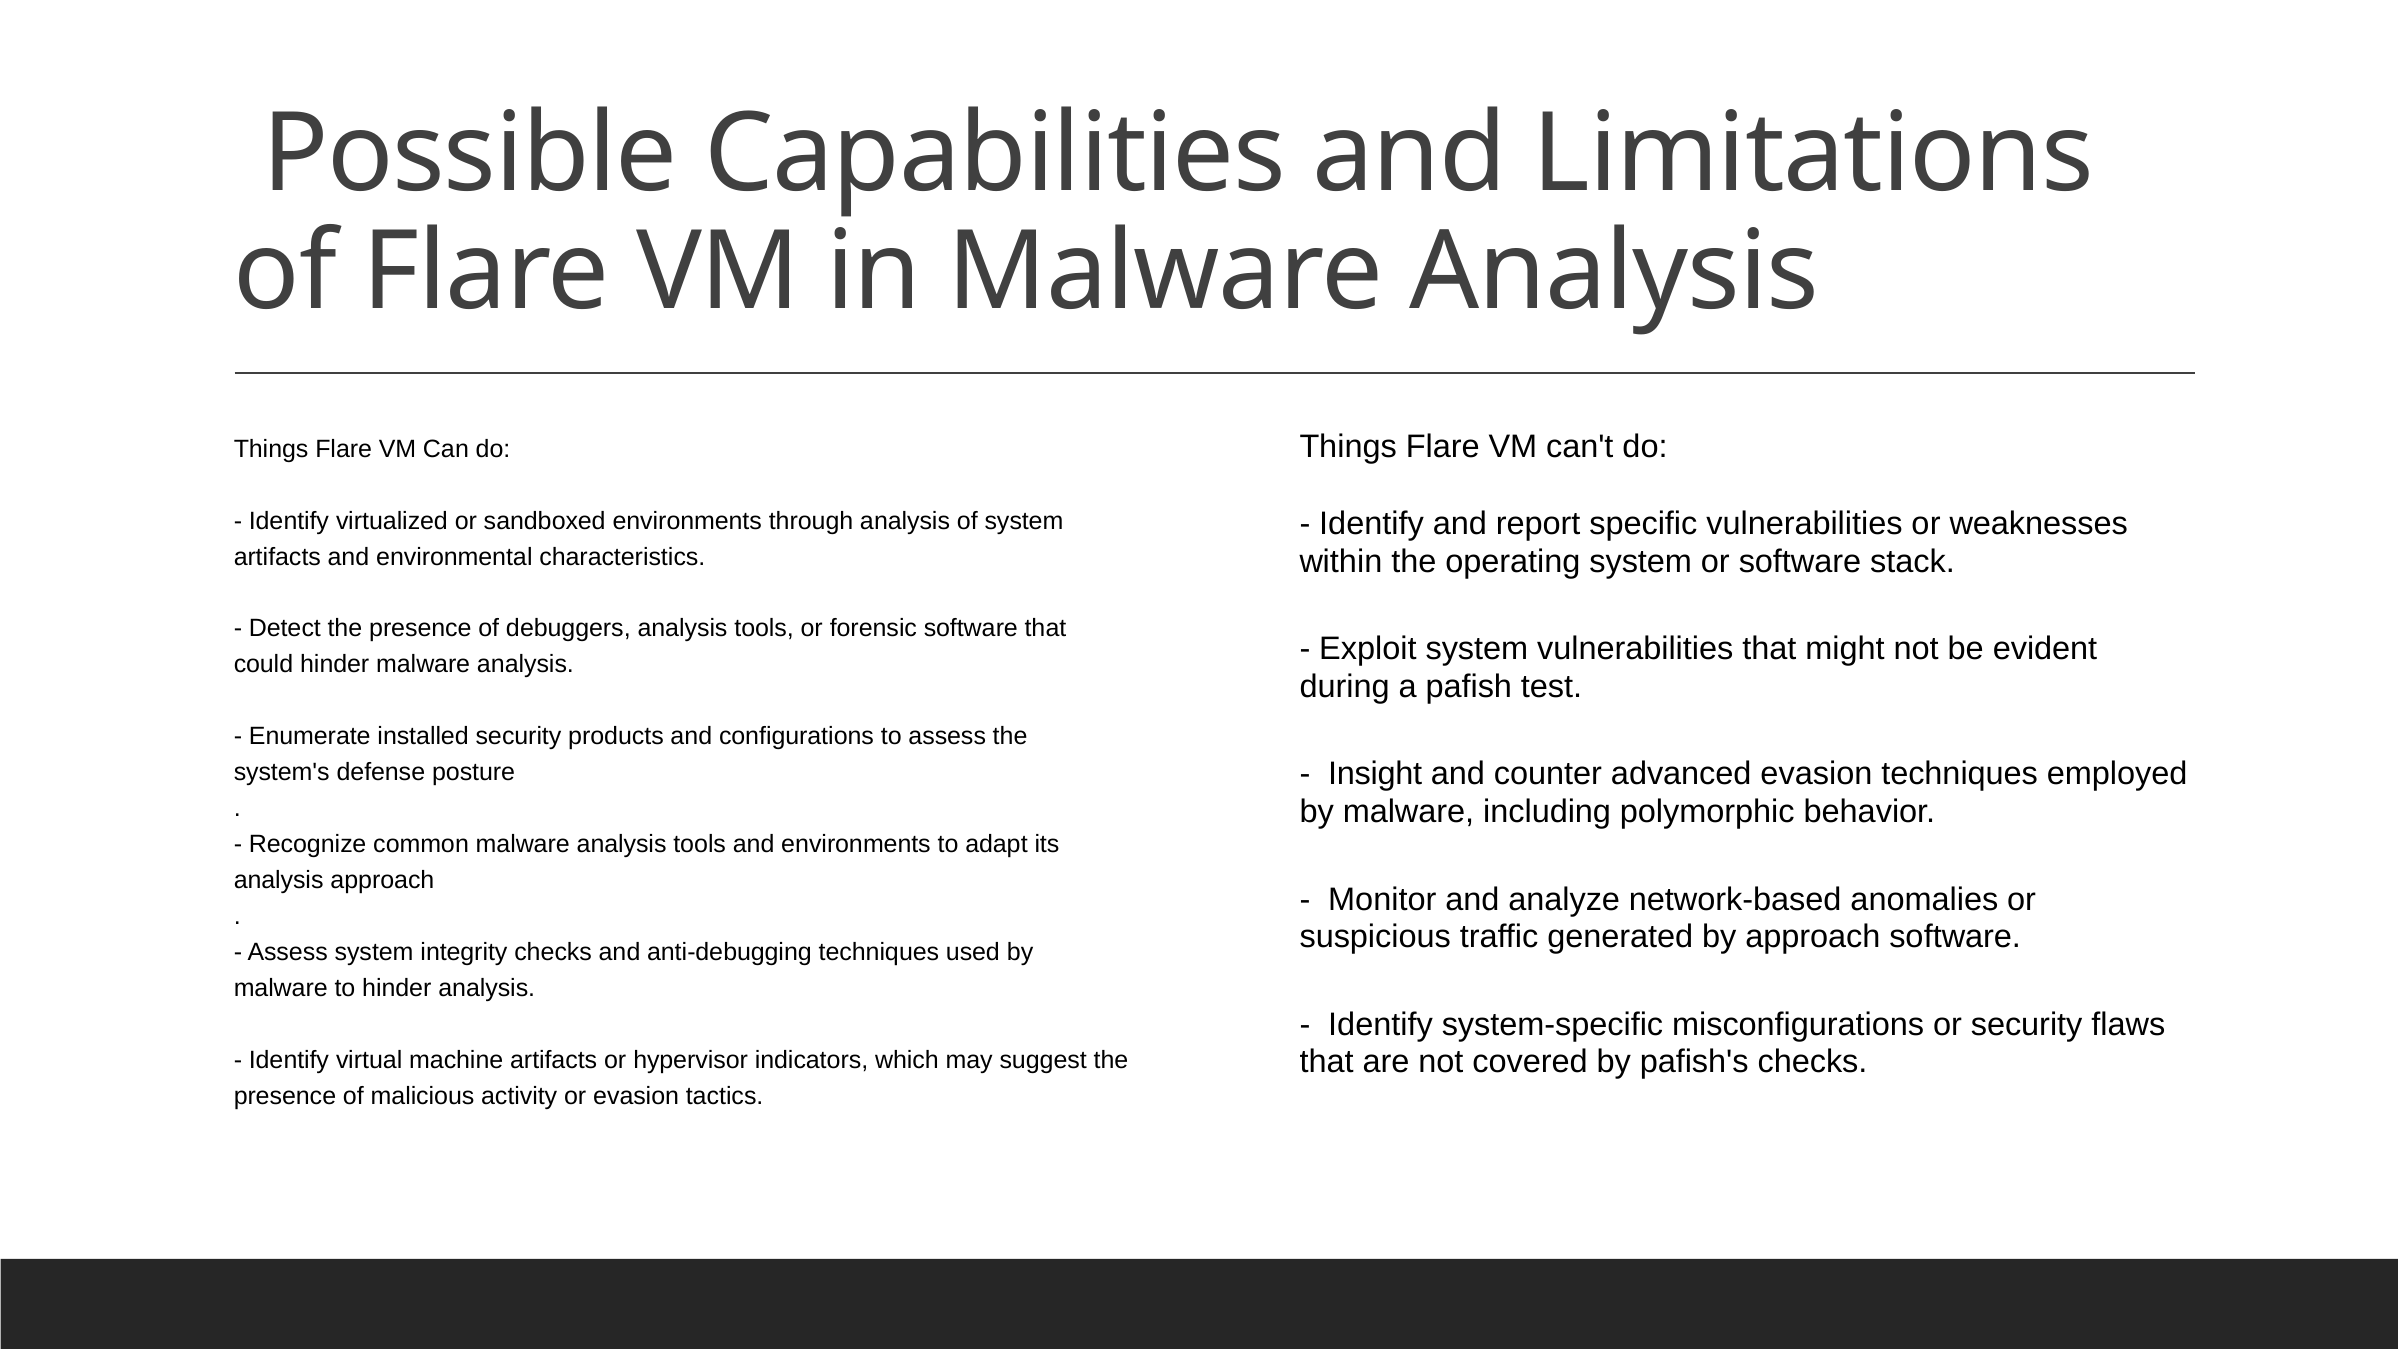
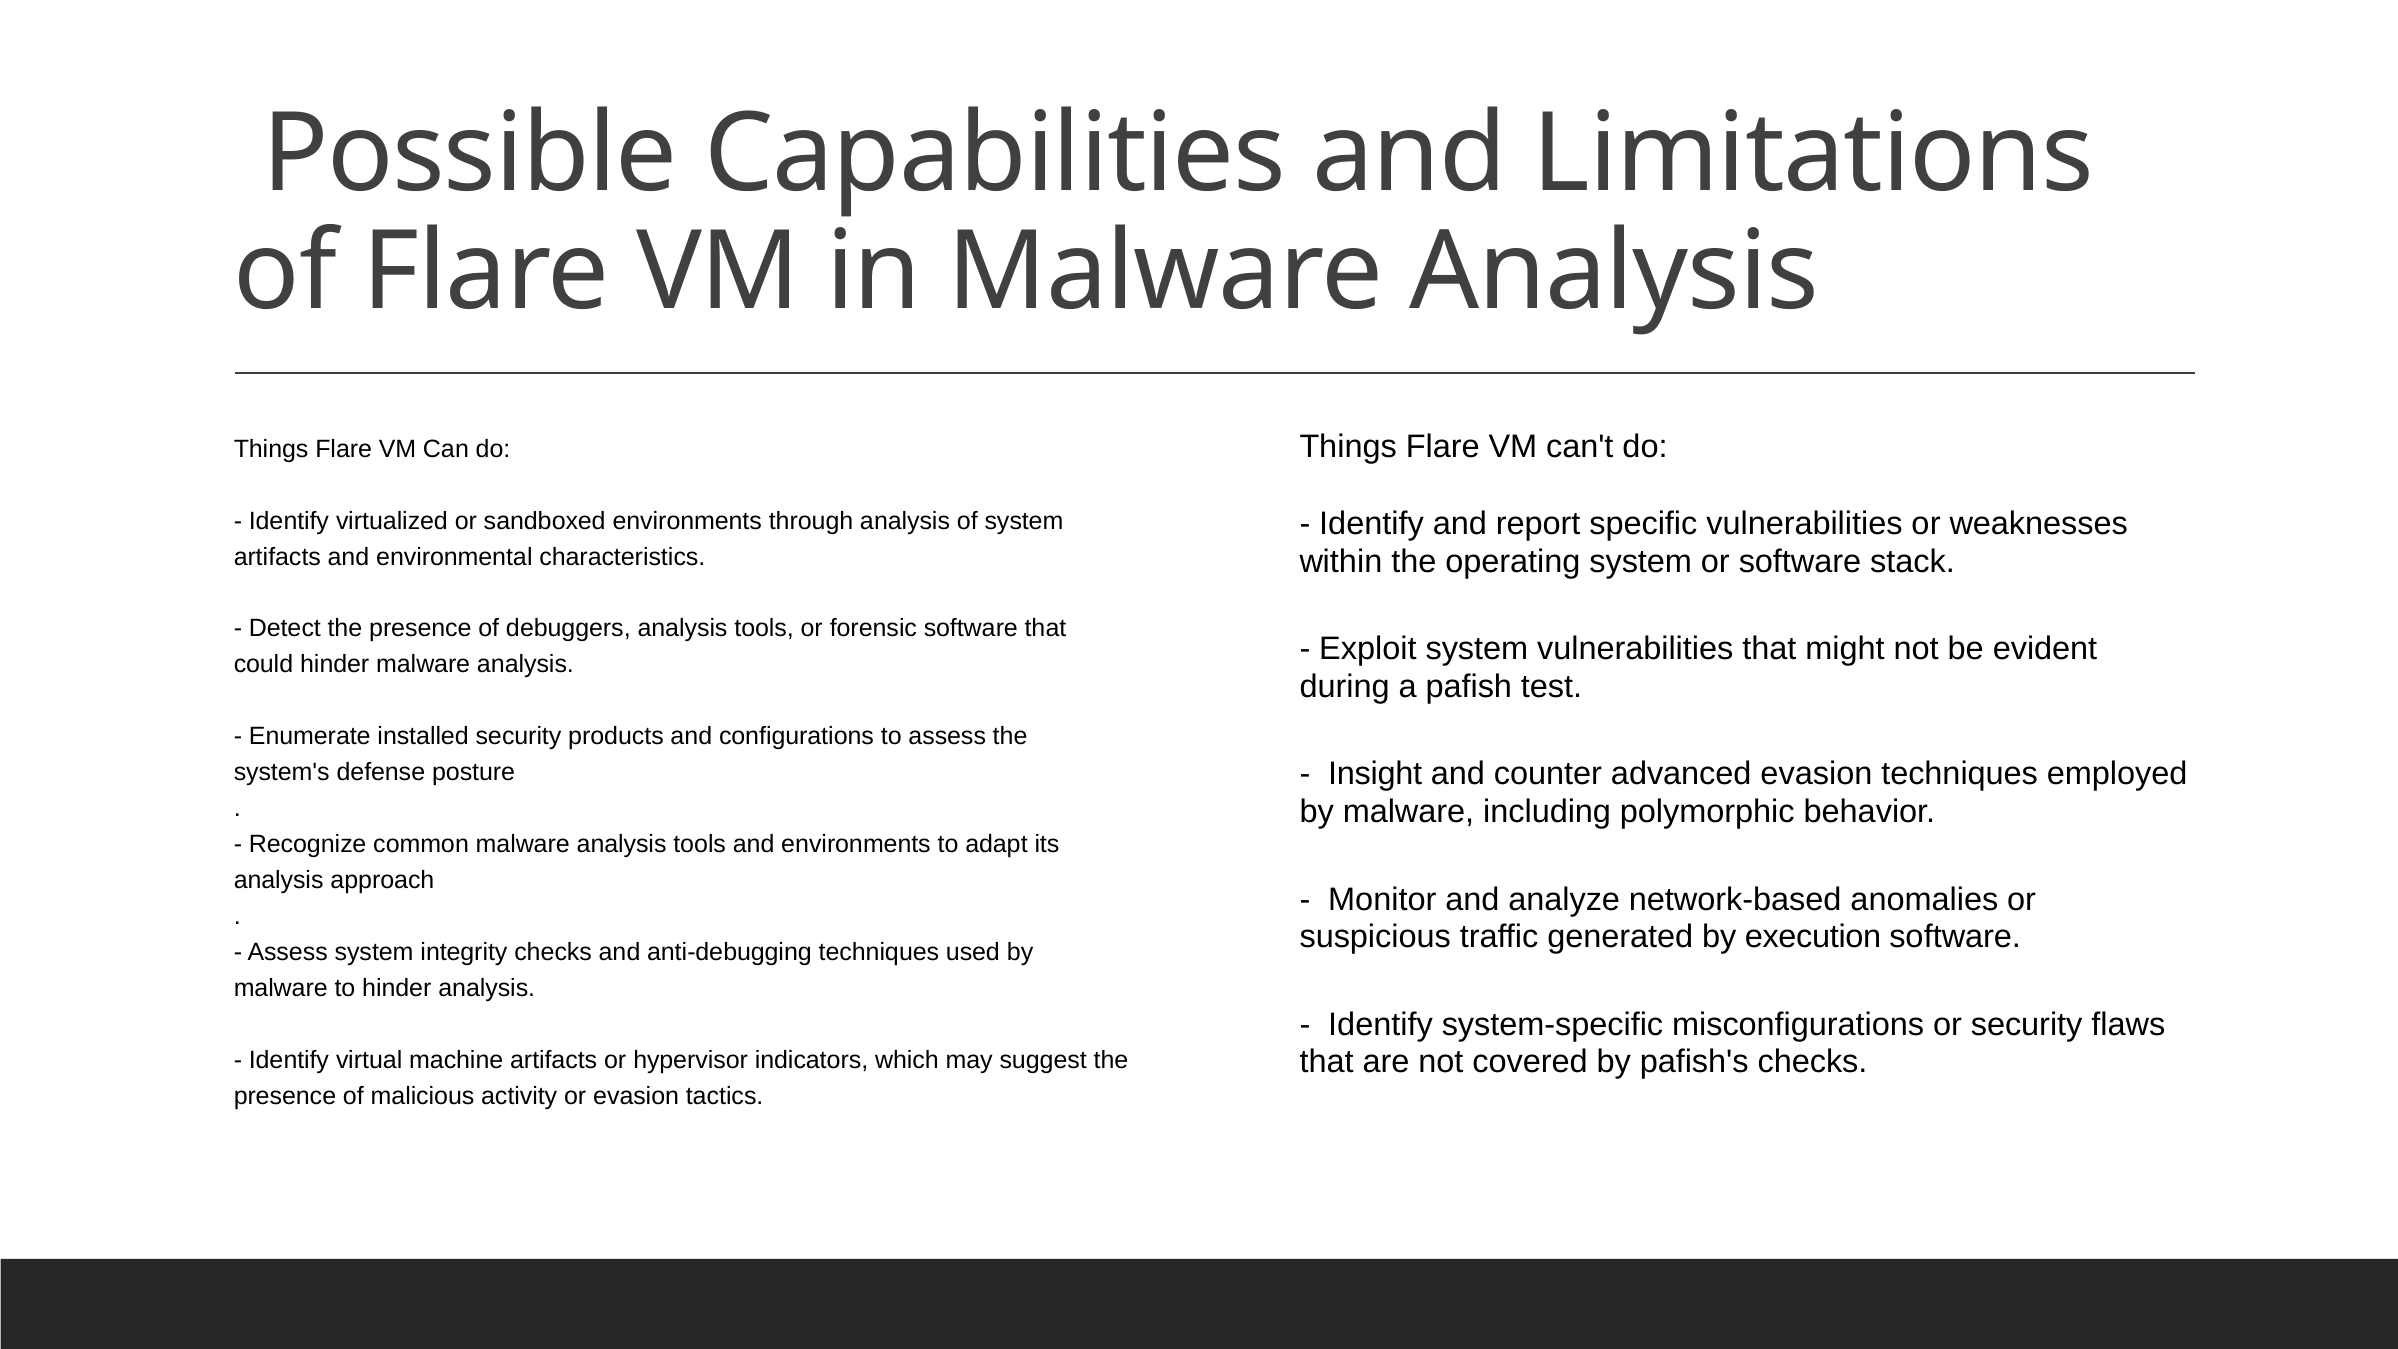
by approach: approach -> execution (1813, 937)
